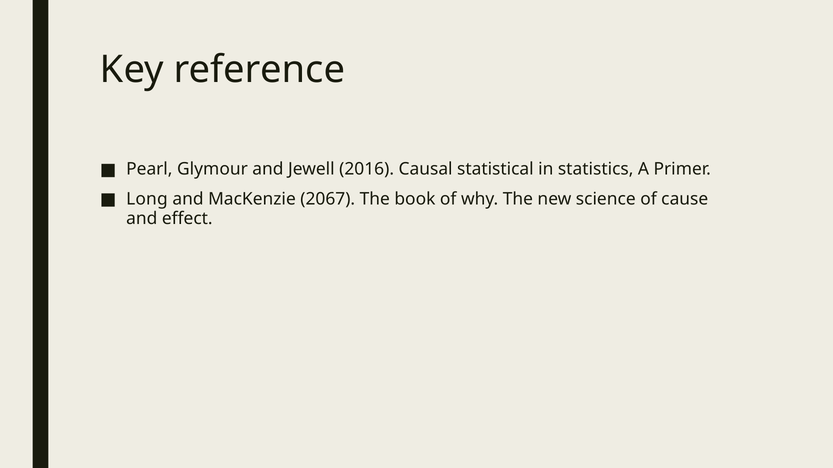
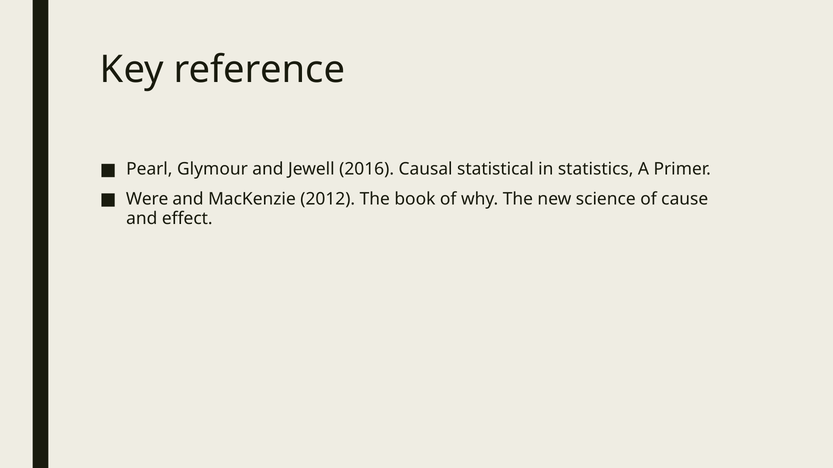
Long: Long -> Were (147, 199)
2067: 2067 -> 2012 (328, 199)
